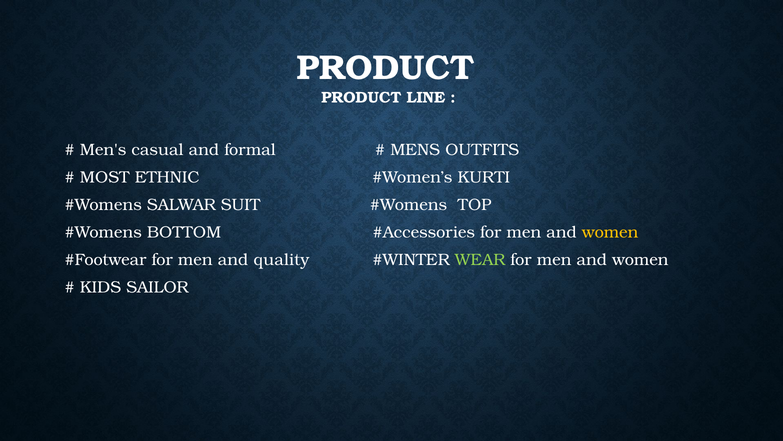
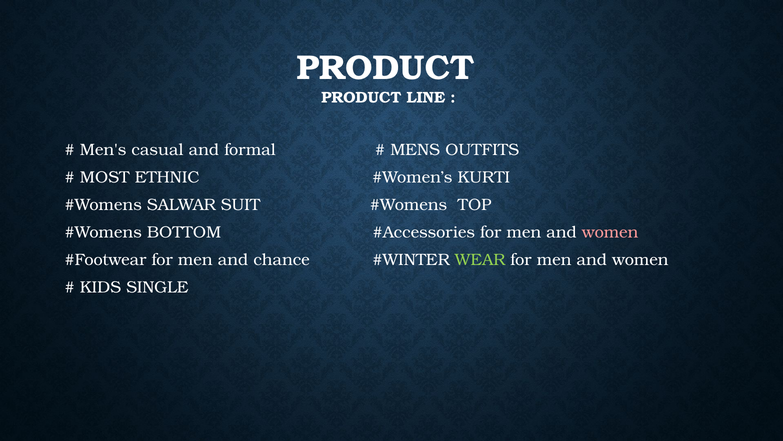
women colour: yellow -> pink (610, 232)
quality: quality -> chance (282, 260)
SAILOR: SAILOR -> SINGLE (157, 287)
